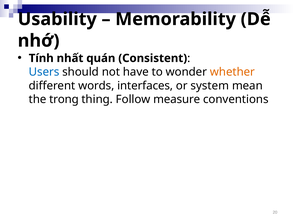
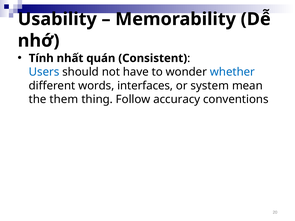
whether colour: orange -> blue (232, 72)
trong: trong -> them (64, 100)
measure: measure -> accuracy (177, 100)
